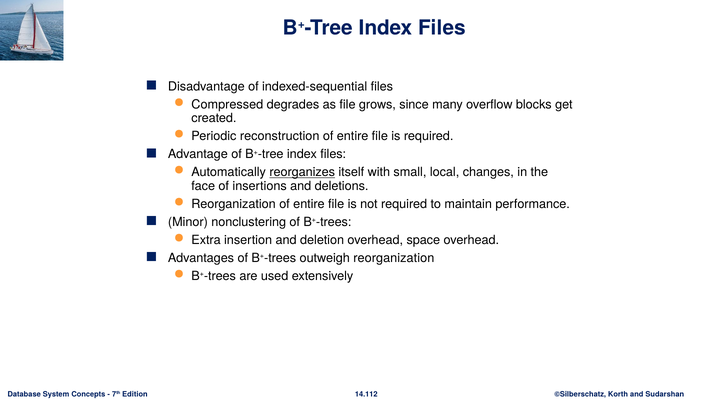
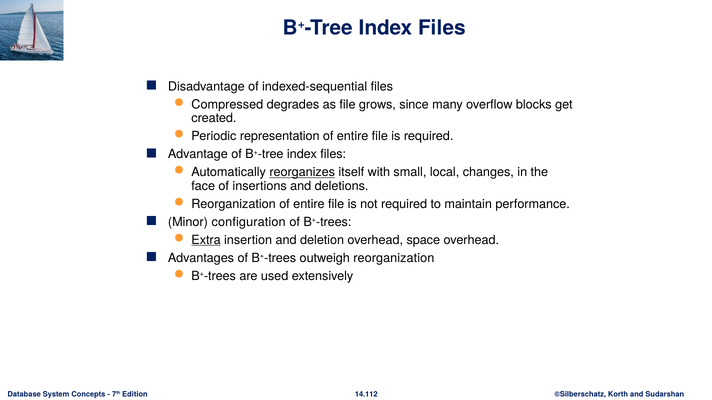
reconstruction: reconstruction -> representation (280, 136)
nonclustering: nonclustering -> configuration (249, 222)
Extra underline: none -> present (206, 240)
